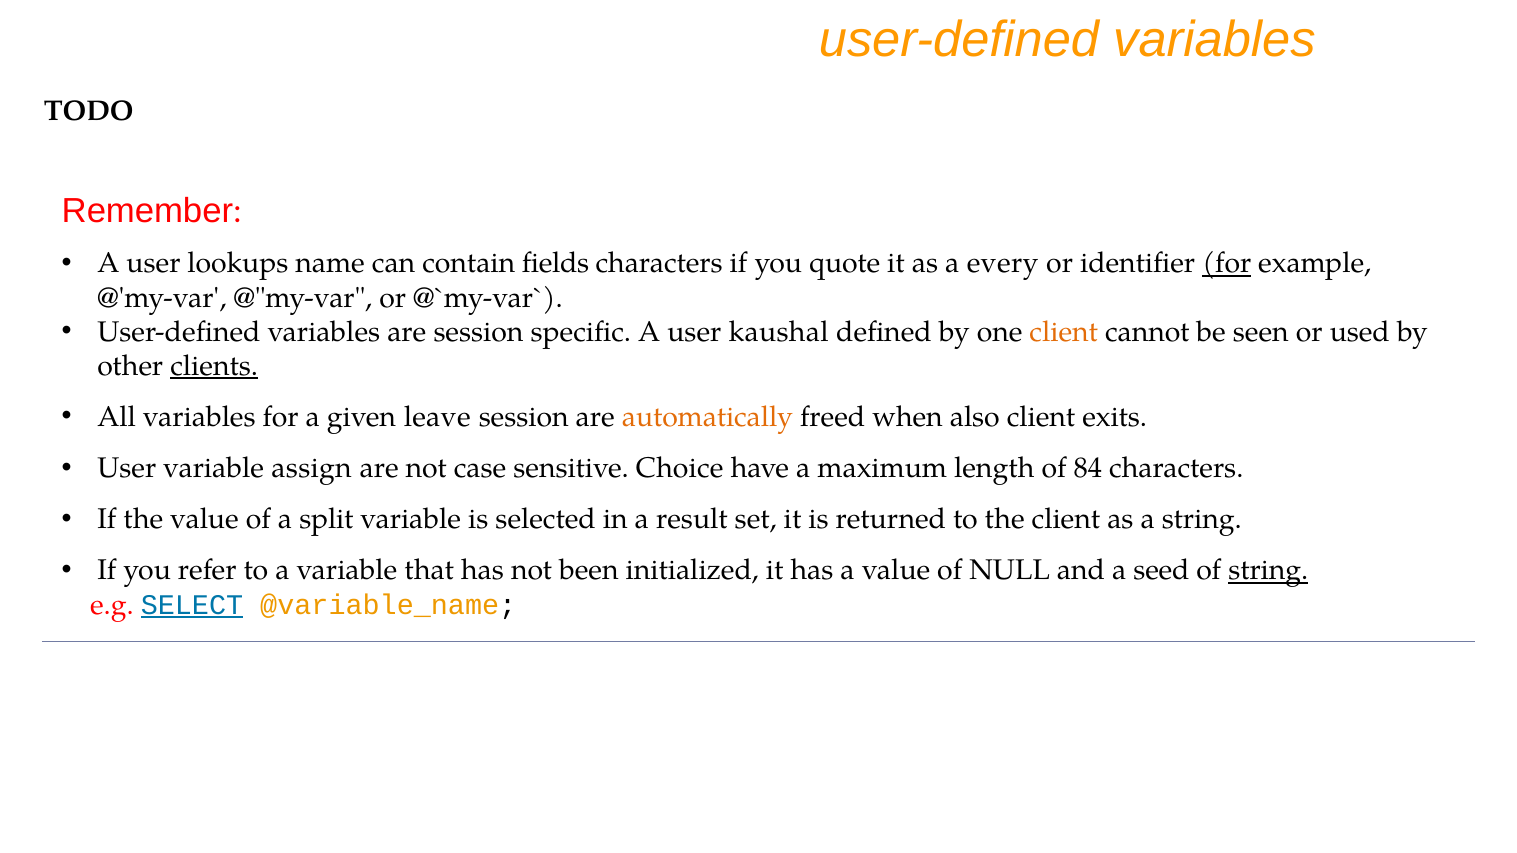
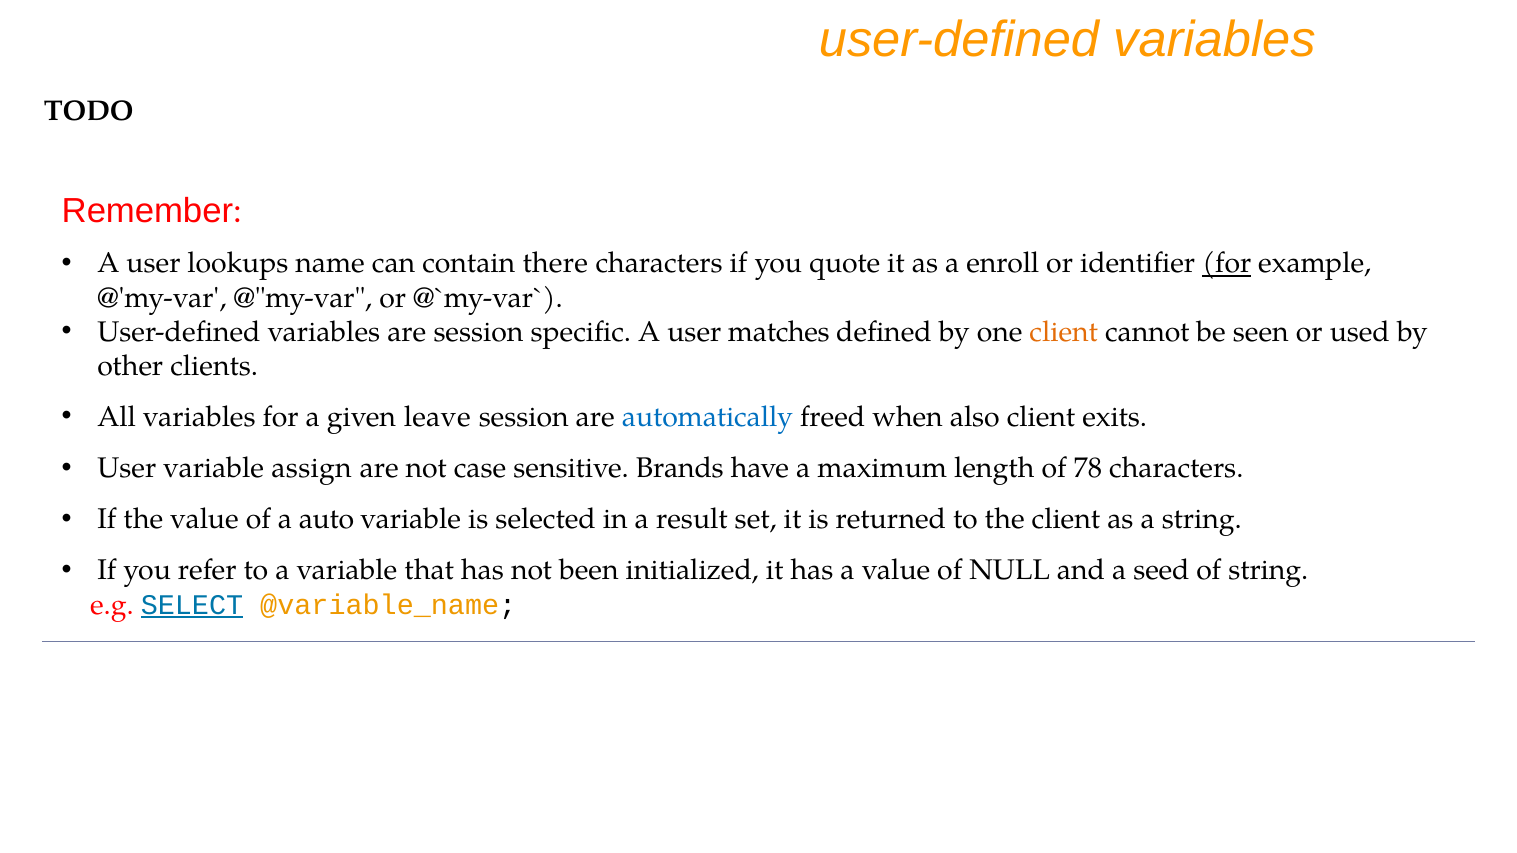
fields: fields -> there (555, 264)
every: every -> enroll (1003, 264)
kaushal: kaushal -> matches (779, 332)
clients underline: present -> none (214, 366)
automatically colour: orange -> blue (707, 417)
Choice: Choice -> Brands (680, 468)
84: 84 -> 78 (1088, 468)
split: split -> auto (326, 520)
string underline: present -> none (1268, 571)
